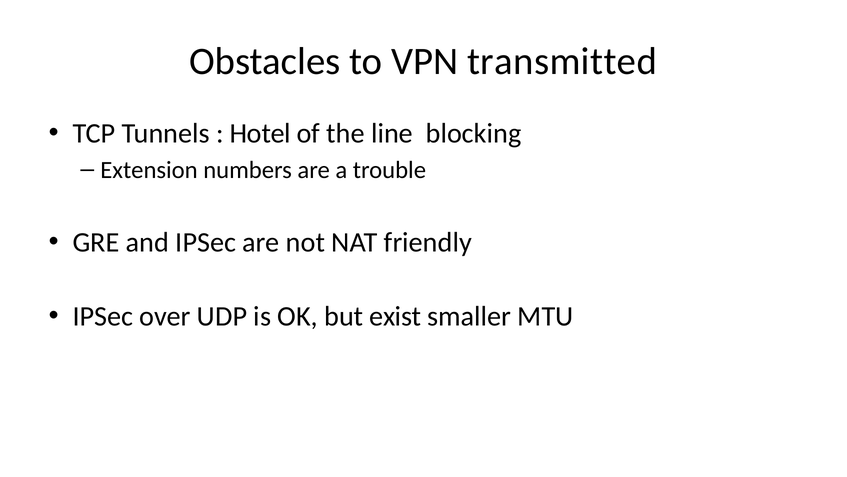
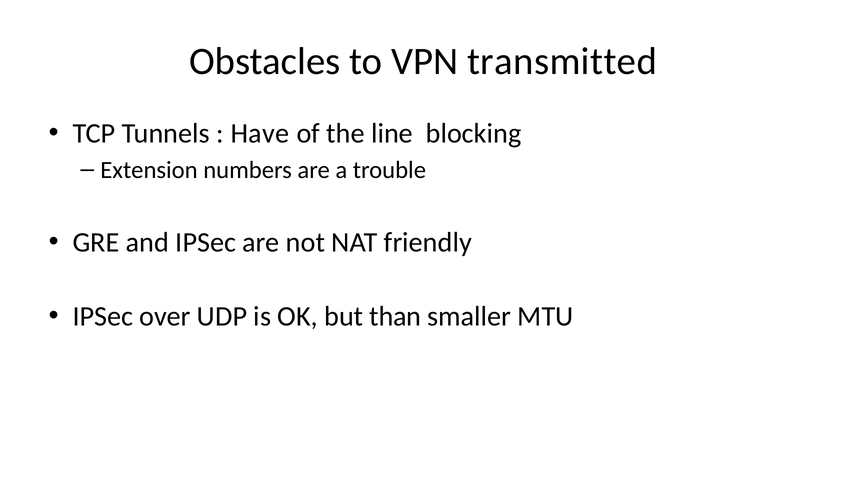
Hotel: Hotel -> Have (260, 133)
exist: exist -> than (395, 316)
